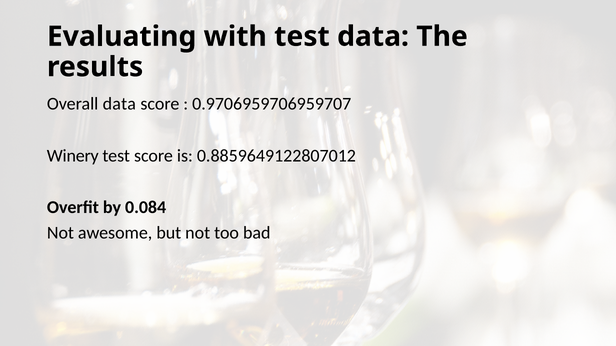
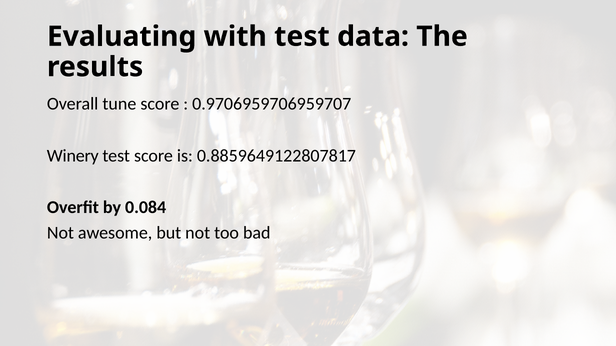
Overall data: data -> tune (119, 104)
0.8859649122807012: 0.8859649122807012 -> 0.8859649122807817 (276, 156)
